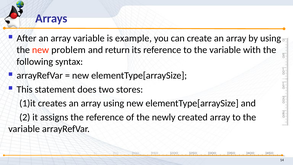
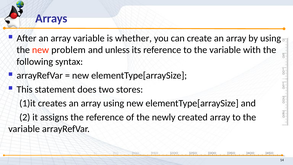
example: example -> whether (133, 38)
return: return -> unless (117, 50)
